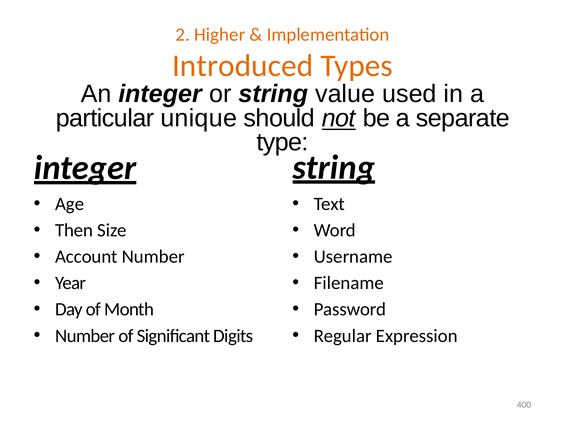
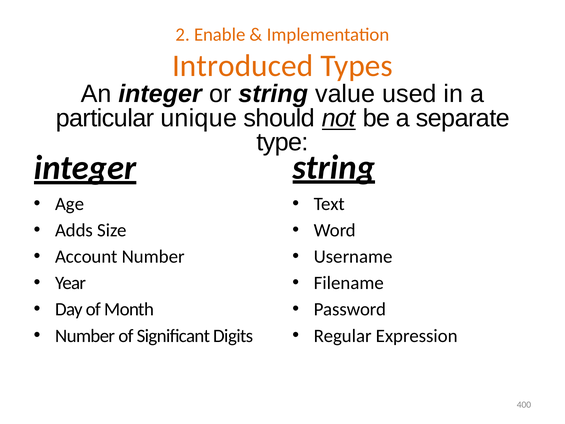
Higher: Higher -> Enable (220, 35)
Then: Then -> Adds (74, 230)
